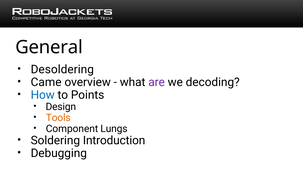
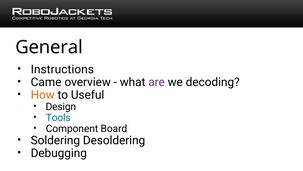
Desoldering: Desoldering -> Instructions (62, 69)
How colour: blue -> orange (43, 95)
Points: Points -> Useful (88, 95)
Tools colour: orange -> blue (58, 117)
Lungs: Lungs -> Board (114, 128)
Introduction: Introduction -> Desoldering (114, 140)
